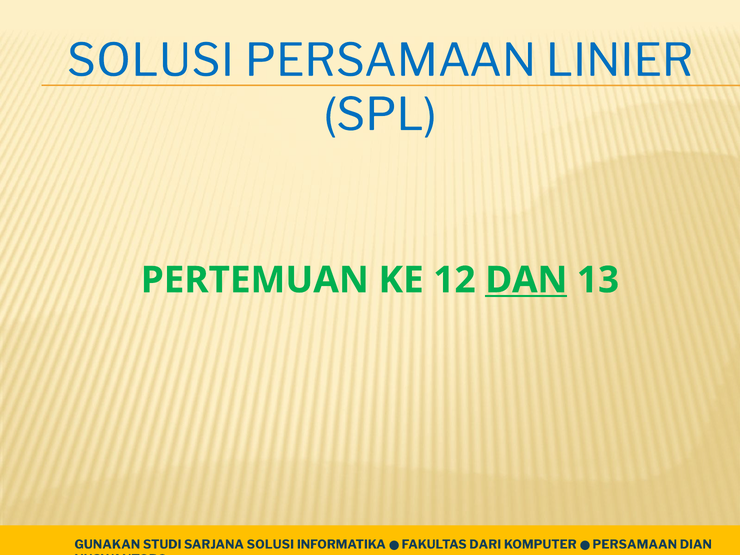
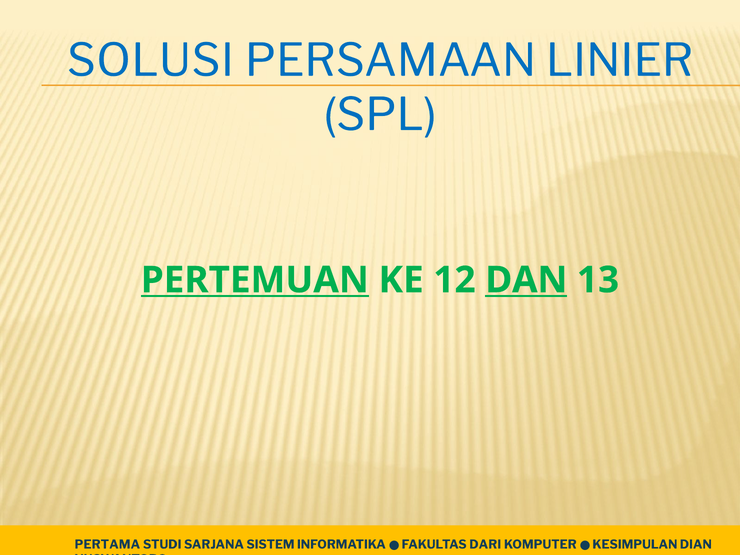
PERTEMUAN underline: none -> present (255, 280)
GUNAKAN: GUNAKAN -> PERTAMA (107, 545)
SARJANA SOLUSI: SOLUSI -> SISTEM (270, 545)
KOMPUTER PERSAMAAN: PERSAMAAN -> KESIMPULAN (635, 545)
